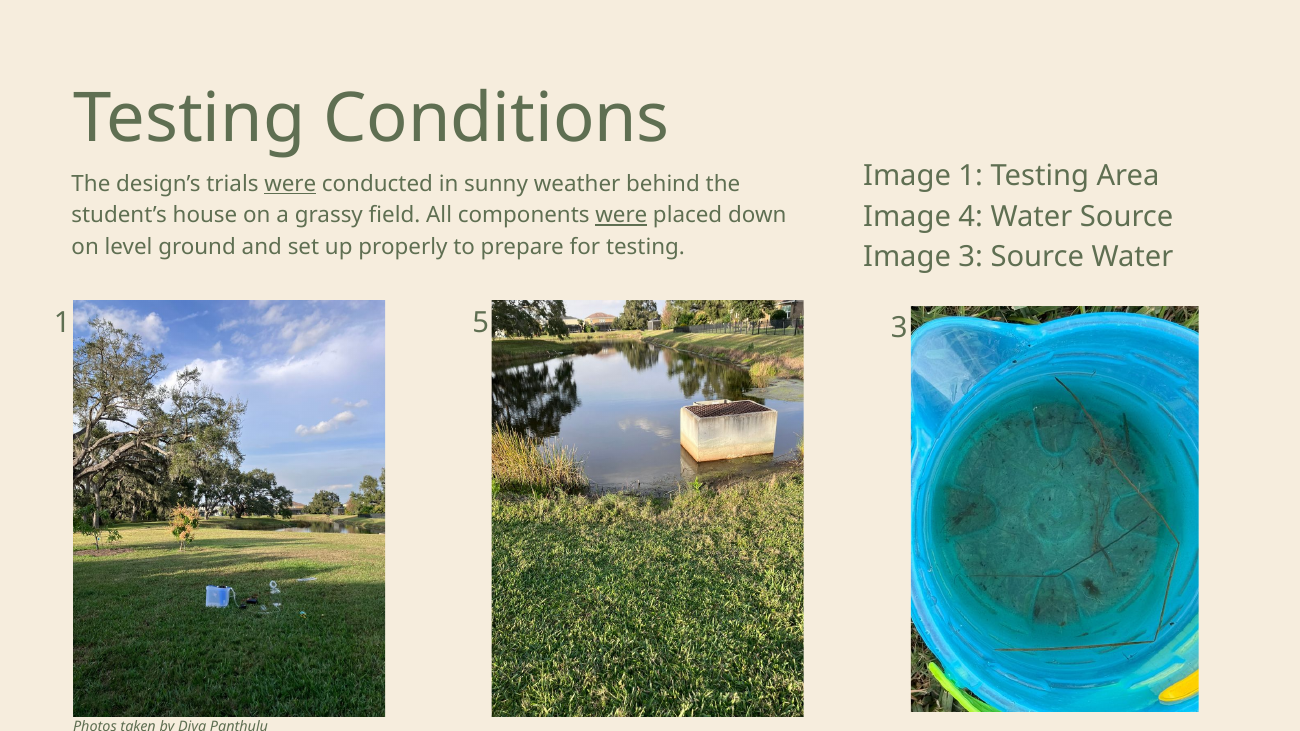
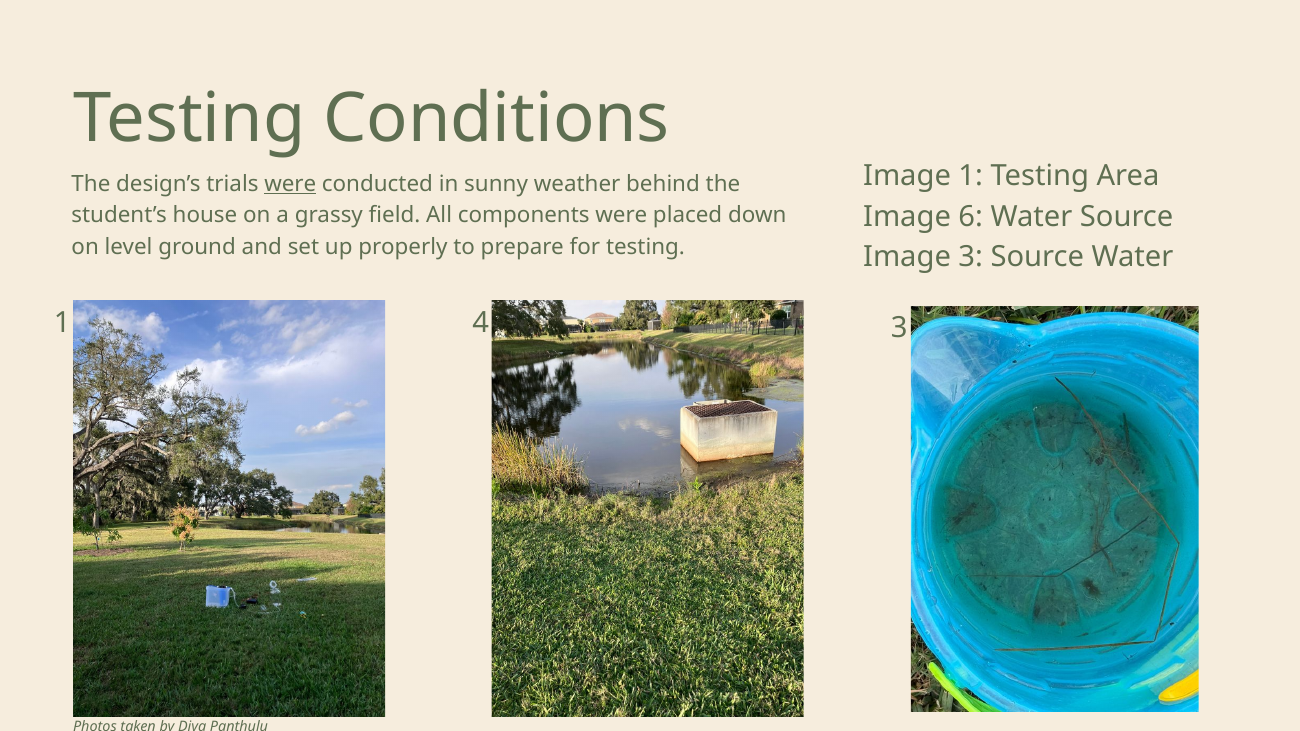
4: 4 -> 6 (971, 216)
were underline: present -> none (621, 215)
5: 5 -> 4 (481, 323)
